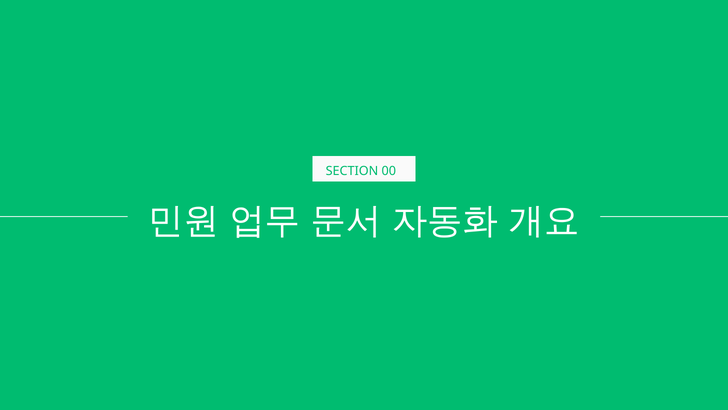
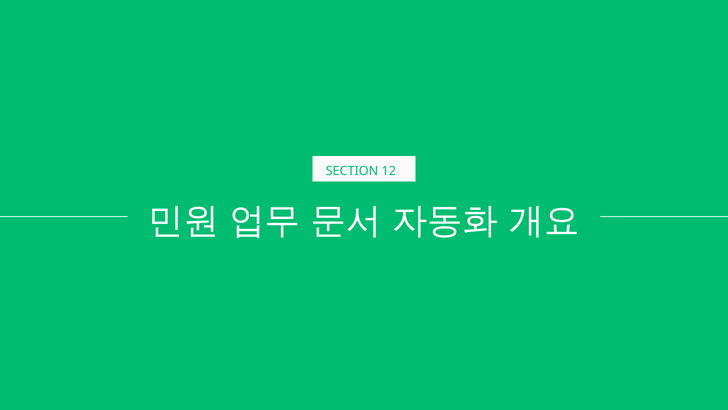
00: 00 -> 12 (389, 171)
